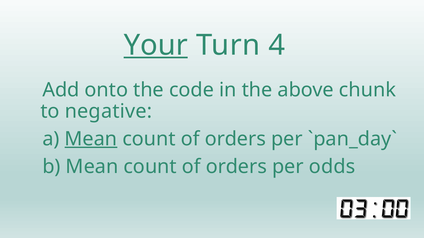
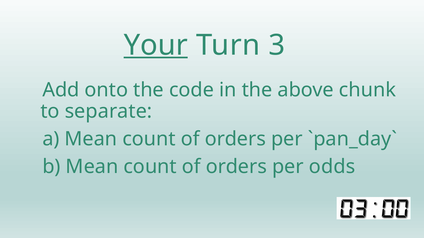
4: 4 -> 3 (277, 45)
negative: negative -> separate (108, 112)
Mean underline: present -> none (91, 139)
